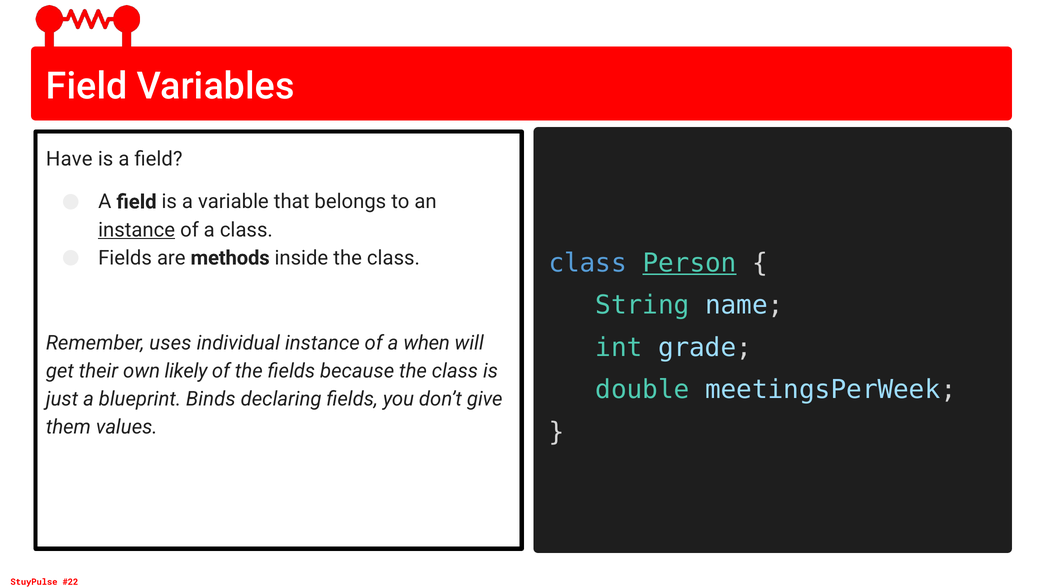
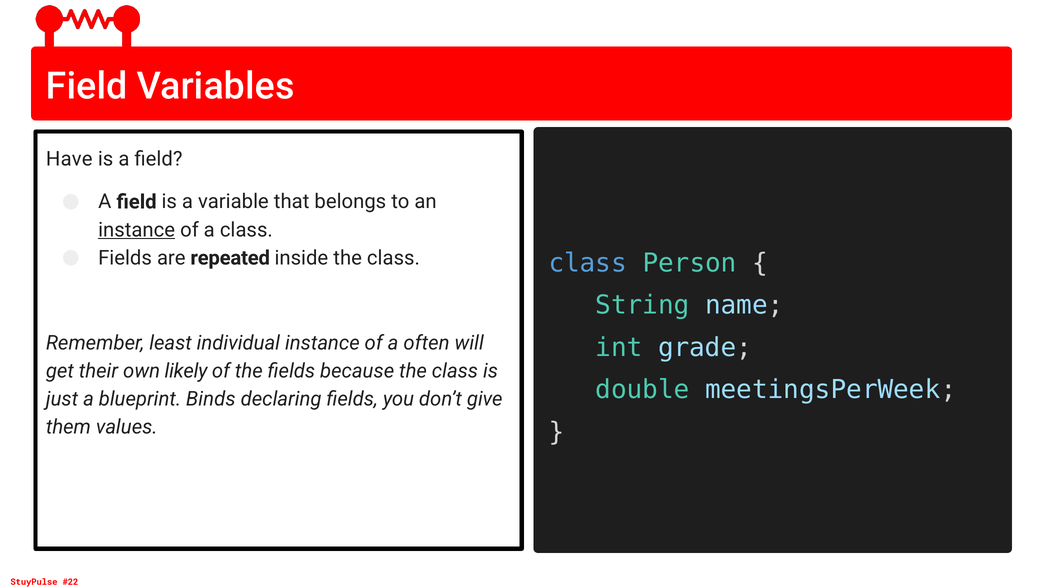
methods: methods -> repeated (230, 258)
Person underline: present -> none (690, 263)
uses: uses -> least (171, 343)
when: when -> often (426, 343)
